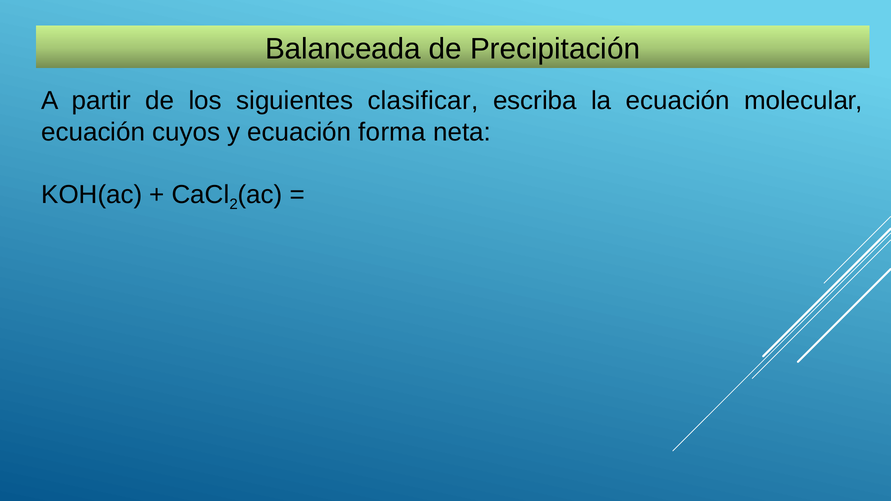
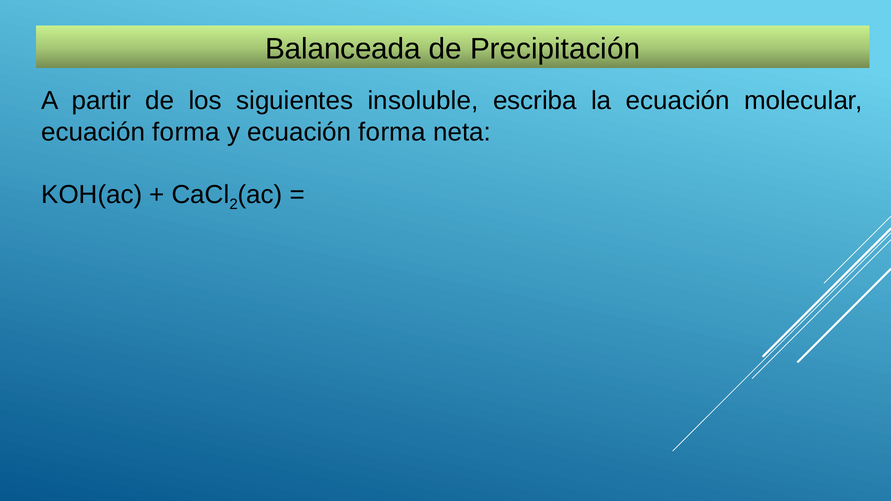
clasificar: clasificar -> insoluble (423, 101)
cuyos: cuyos -> forma (186, 132)
